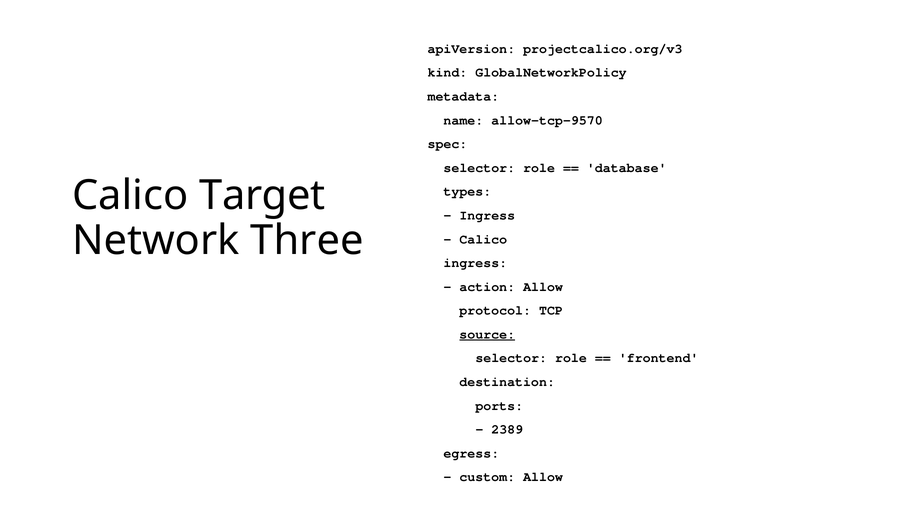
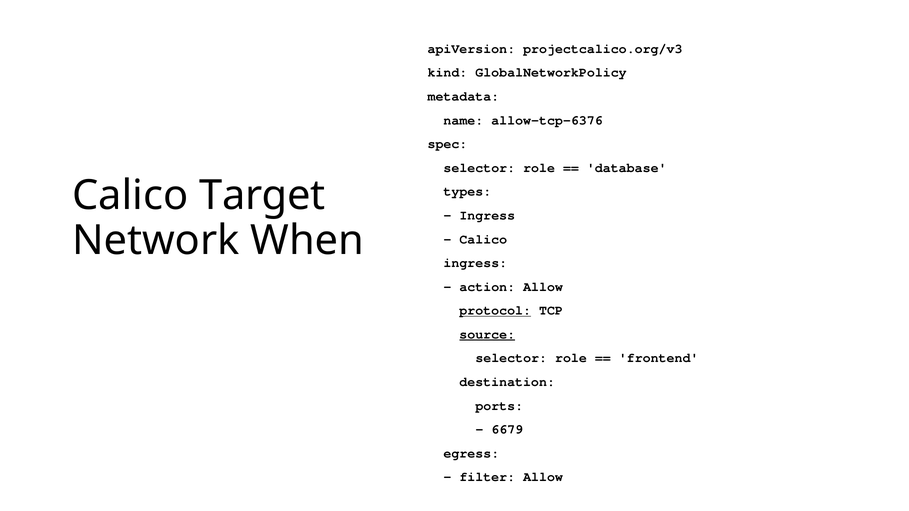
allow-tcp-9570: allow-tcp-9570 -> allow-tcp-6376 (547, 120)
Three: Three -> When (307, 241)
protocol underline: none -> present (495, 311)
2389: 2389 -> 6679 (507, 430)
custom: custom -> filter (487, 477)
